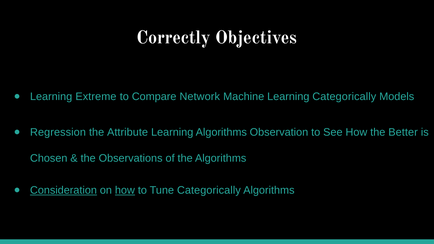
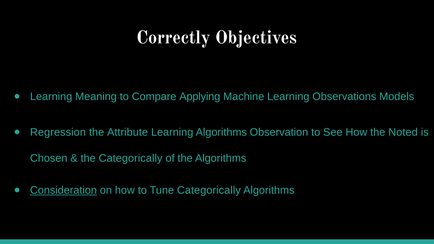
Extreme: Extreme -> Meaning (96, 97)
Network: Network -> Applying (200, 97)
Learning Categorically: Categorically -> Observations (344, 97)
Better: Better -> Noted (403, 132)
the Observations: Observations -> Categorically (131, 158)
how underline: present -> none (125, 190)
